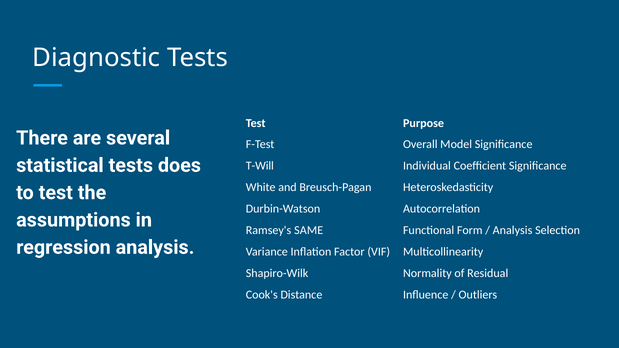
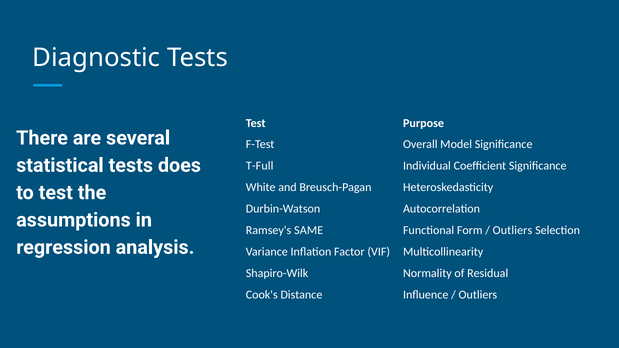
T-Will: T-Will -> T-Full (260, 166)
Analysis: Analysis -> Outliers (512, 230)
